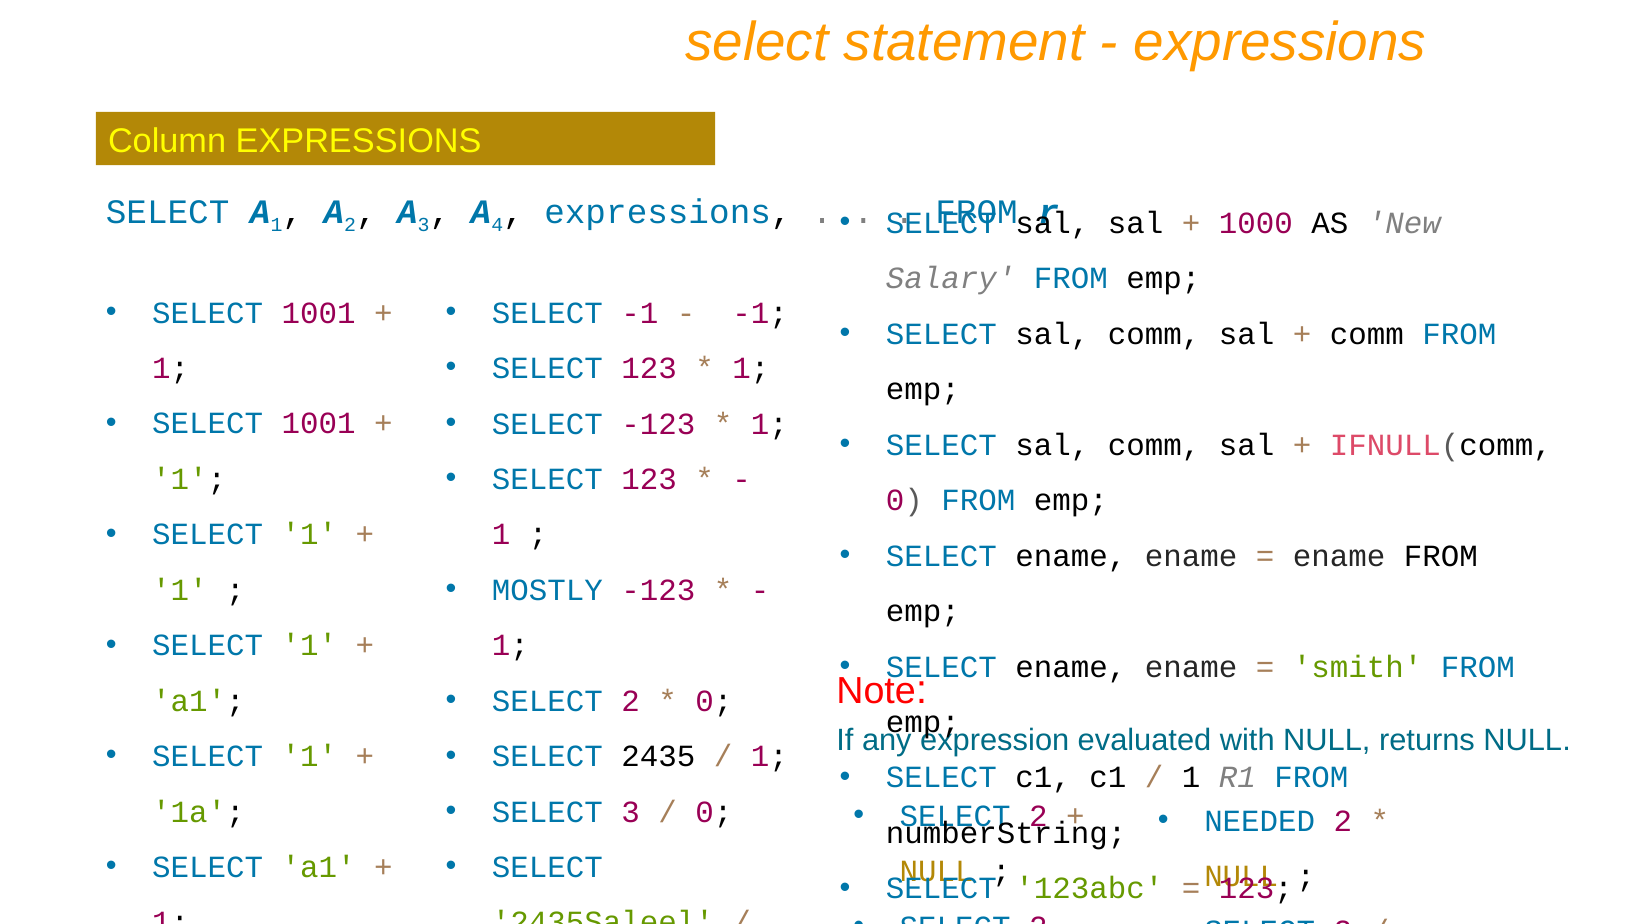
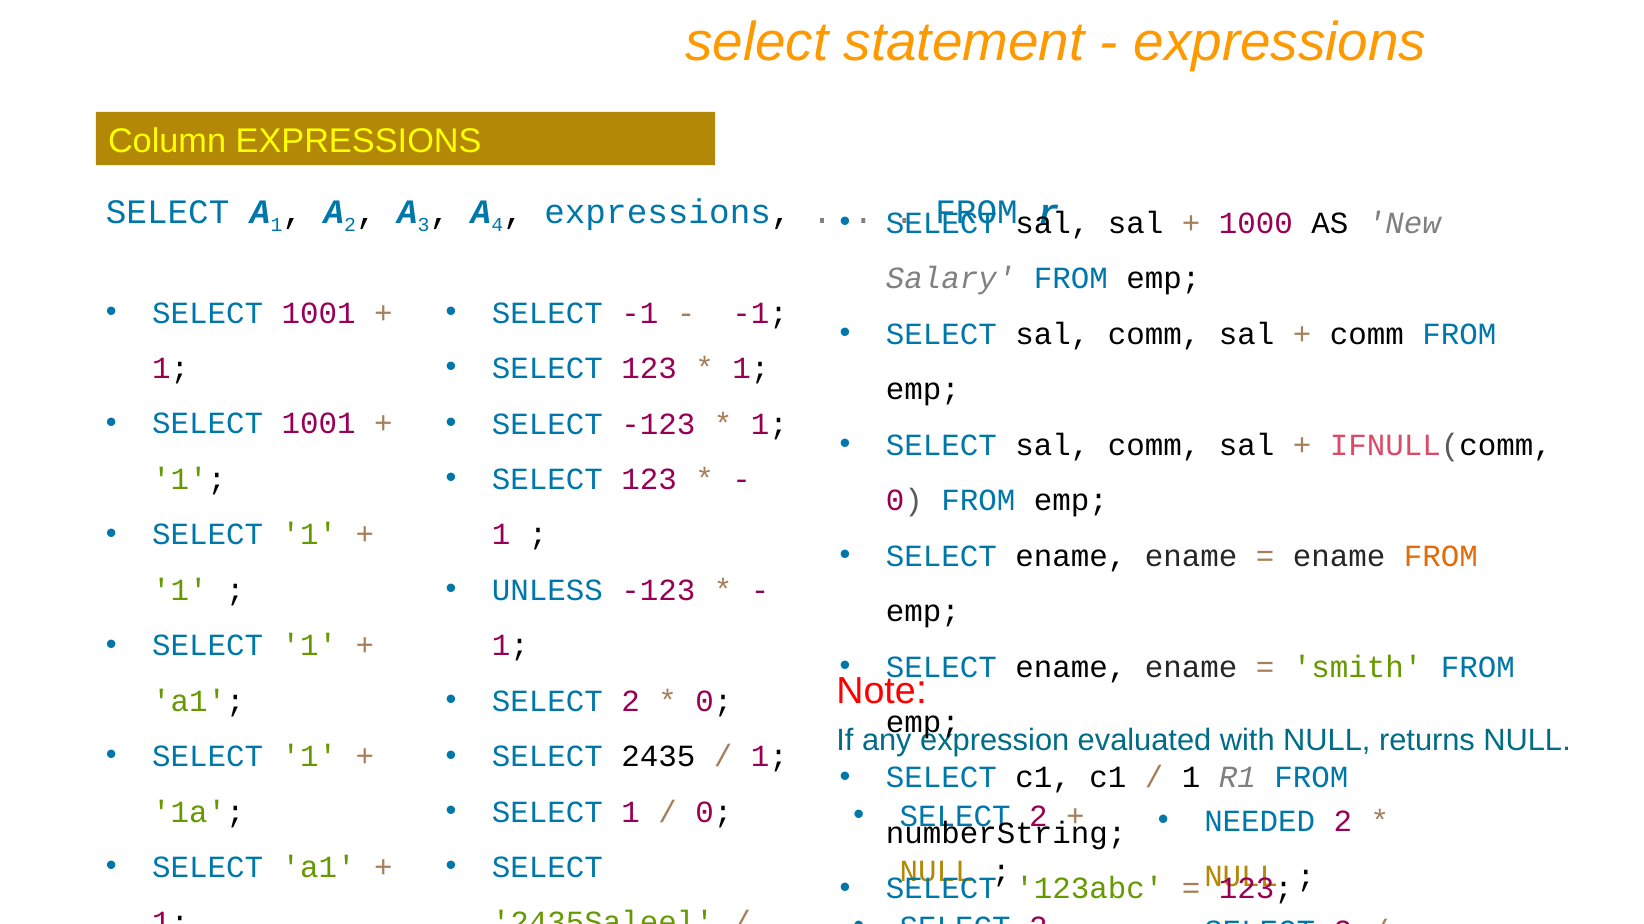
FROM colour: black -> orange (1441, 556)
MOSTLY: MOSTLY -> UNLESS (547, 591)
3: 3 -> 1 (631, 813)
